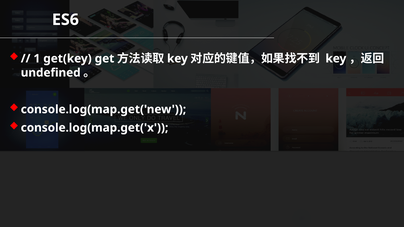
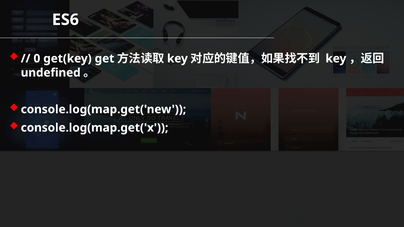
1: 1 -> 0 (37, 59)
